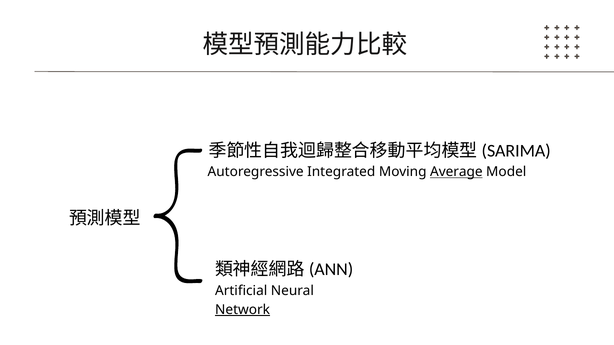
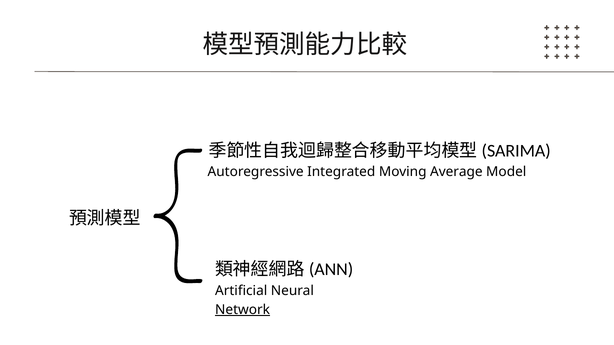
Average underline: present -> none (456, 172)
